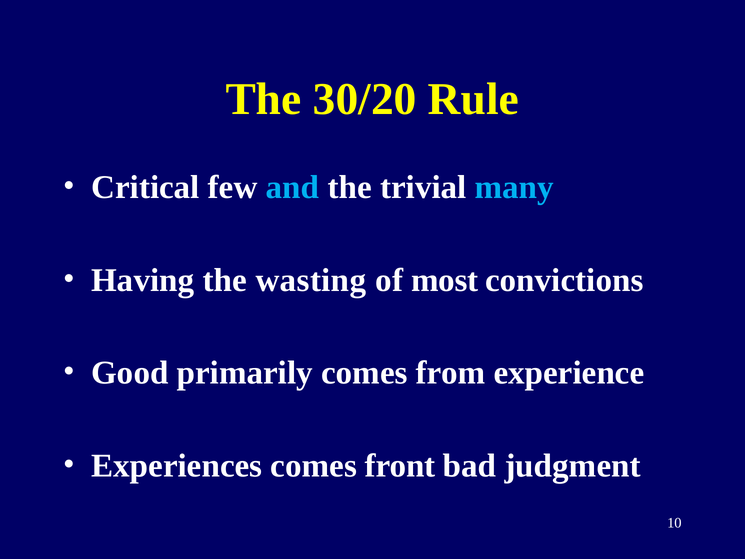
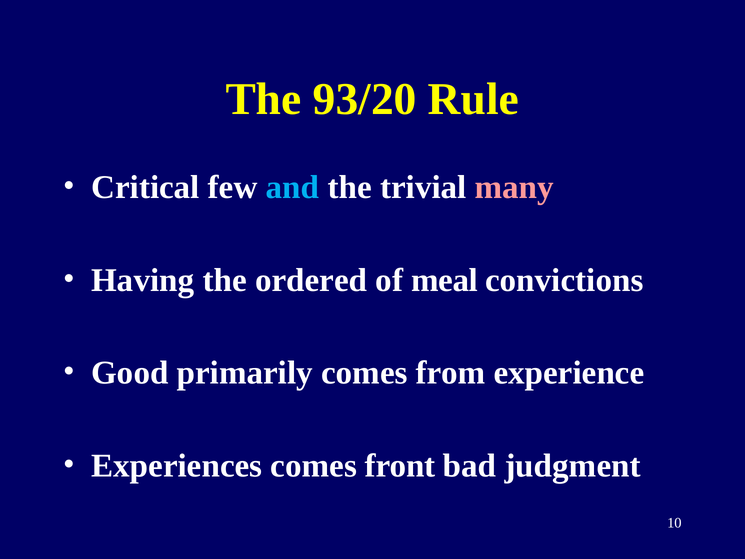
30/20: 30/20 -> 93/20 (365, 99)
many colour: light blue -> pink (514, 187)
wasting: wasting -> ordered (311, 280)
most: most -> meal (445, 280)
